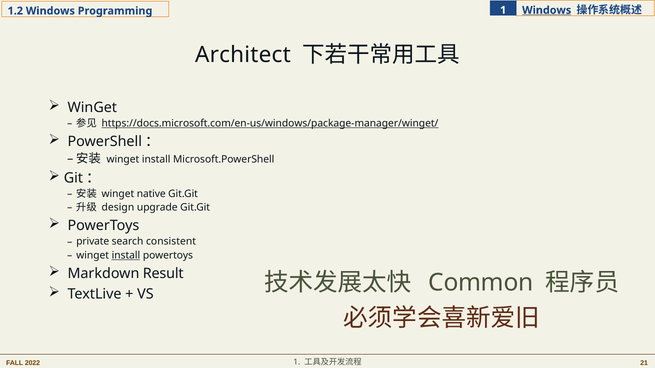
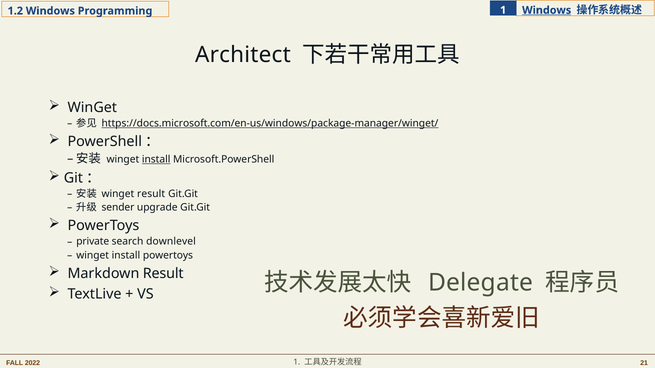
install underline: none -> present (156, 159)
winget native: native -> result (151, 194)
design: design -> sender (118, 208)
consistent: consistent -> downlevel (171, 242)
install underline: present -> none (126, 255)
Common: Common -> Delegate (481, 283)
